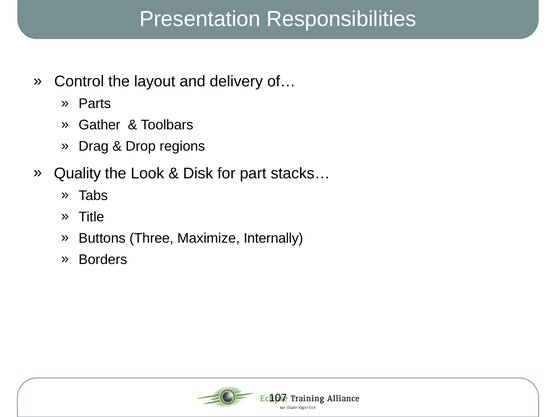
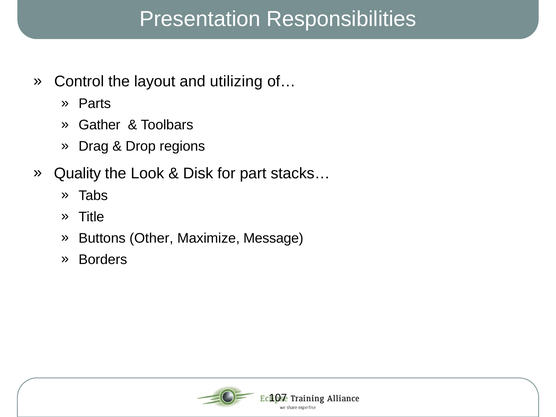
delivery: delivery -> utilizing (236, 82)
Three: Three -> Other (151, 238)
Internally: Internally -> Message (273, 238)
